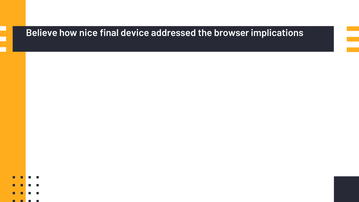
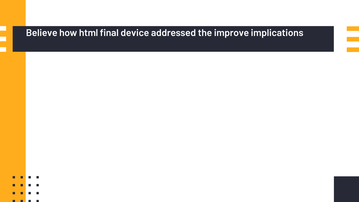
nice: nice -> html (89, 33)
browser: browser -> improve (231, 33)
